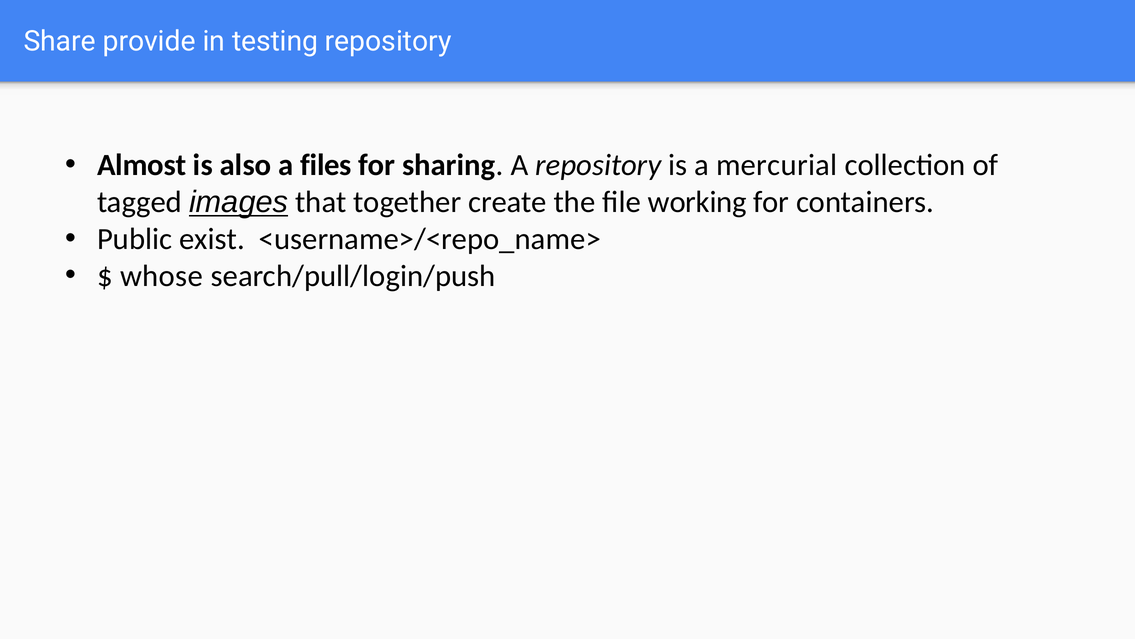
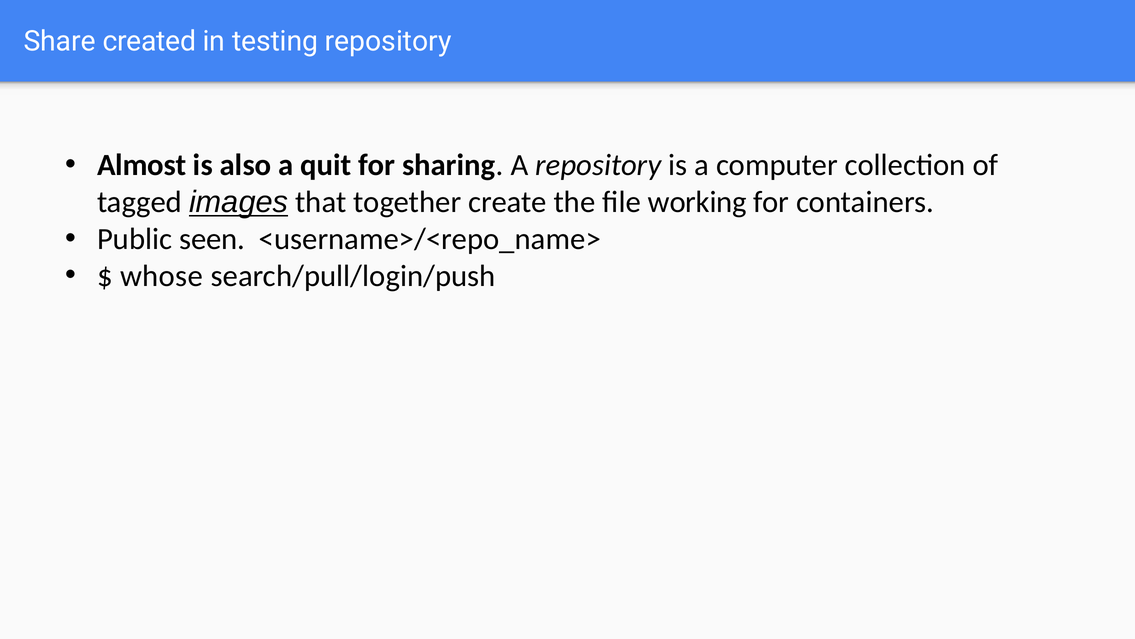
provide: provide -> created (149, 41)
files: files -> quit (326, 165)
mercurial: mercurial -> computer (777, 165)
exist: exist -> seen (212, 239)
